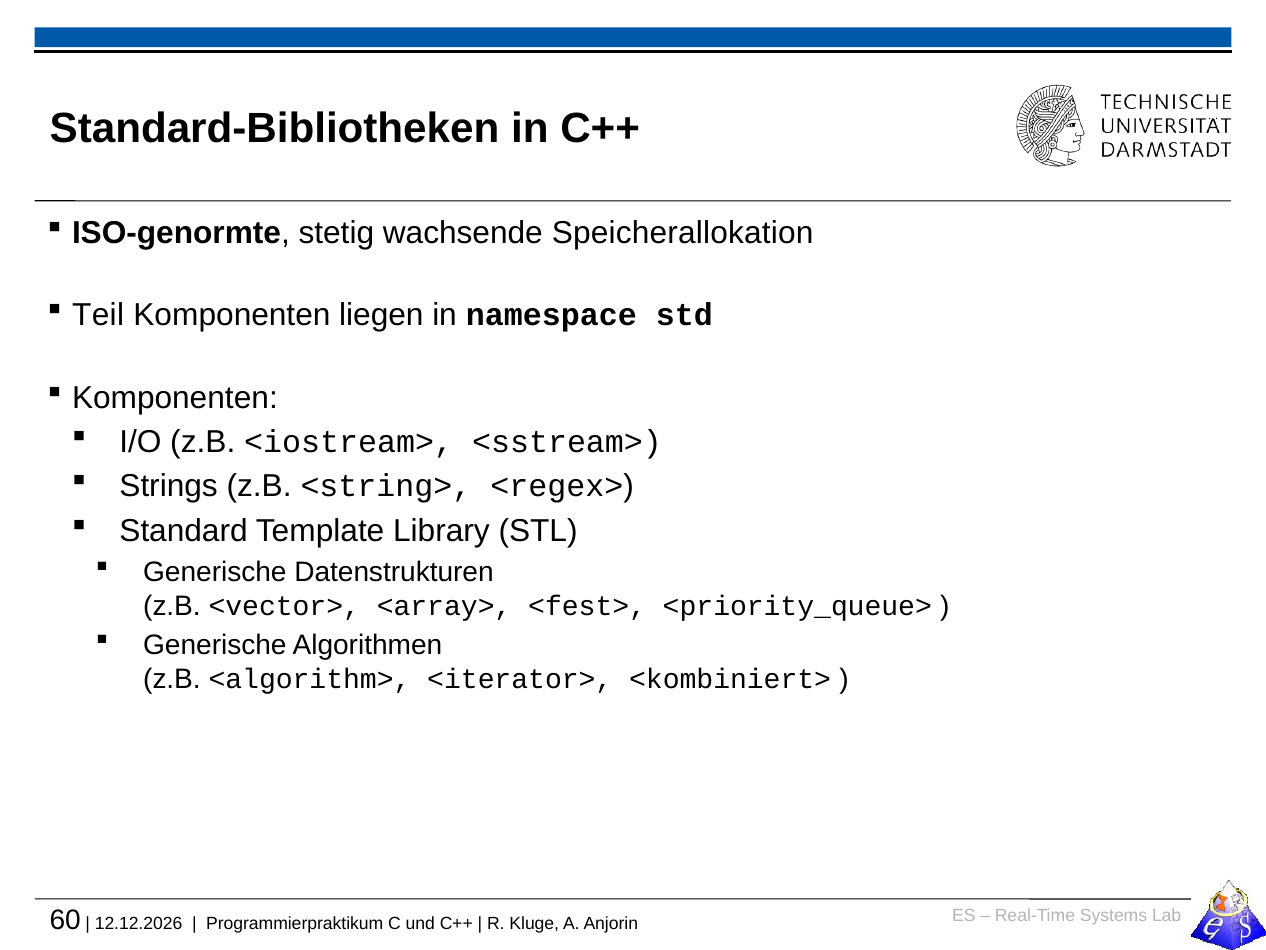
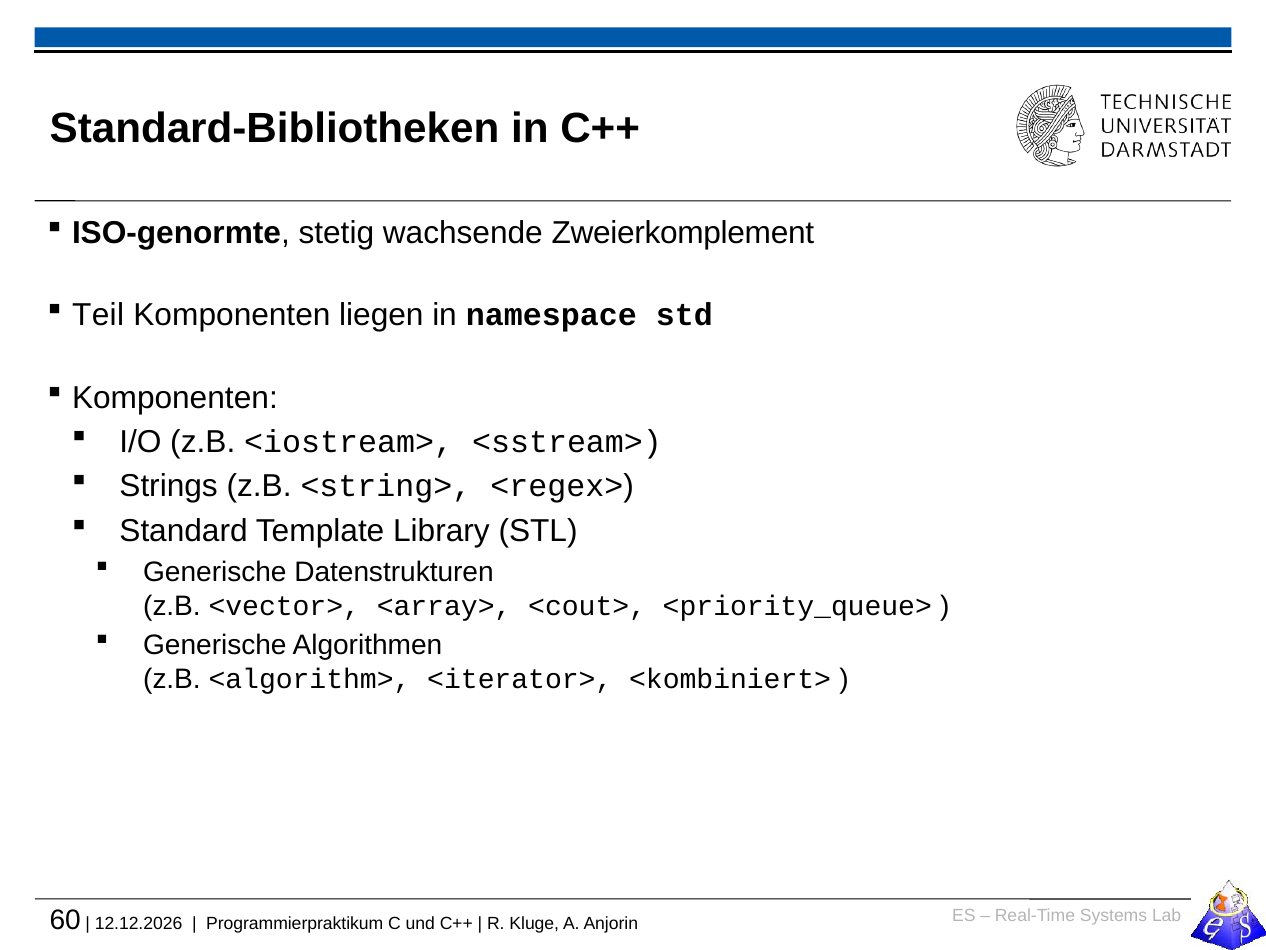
Speicherallokation: Speicherallokation -> Zweierkomplement (683, 233)
<fest>: <fest> -> <cout> (587, 606)
